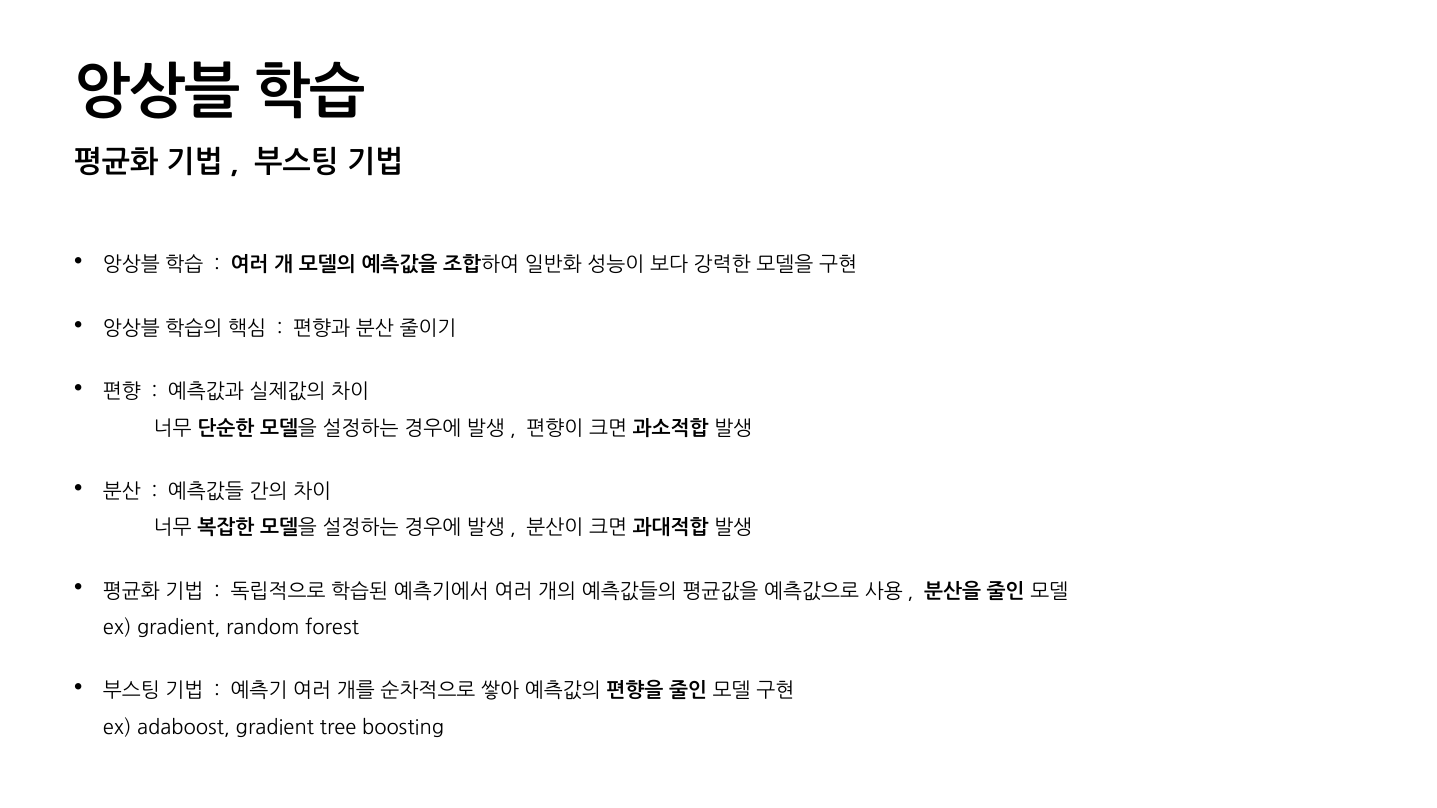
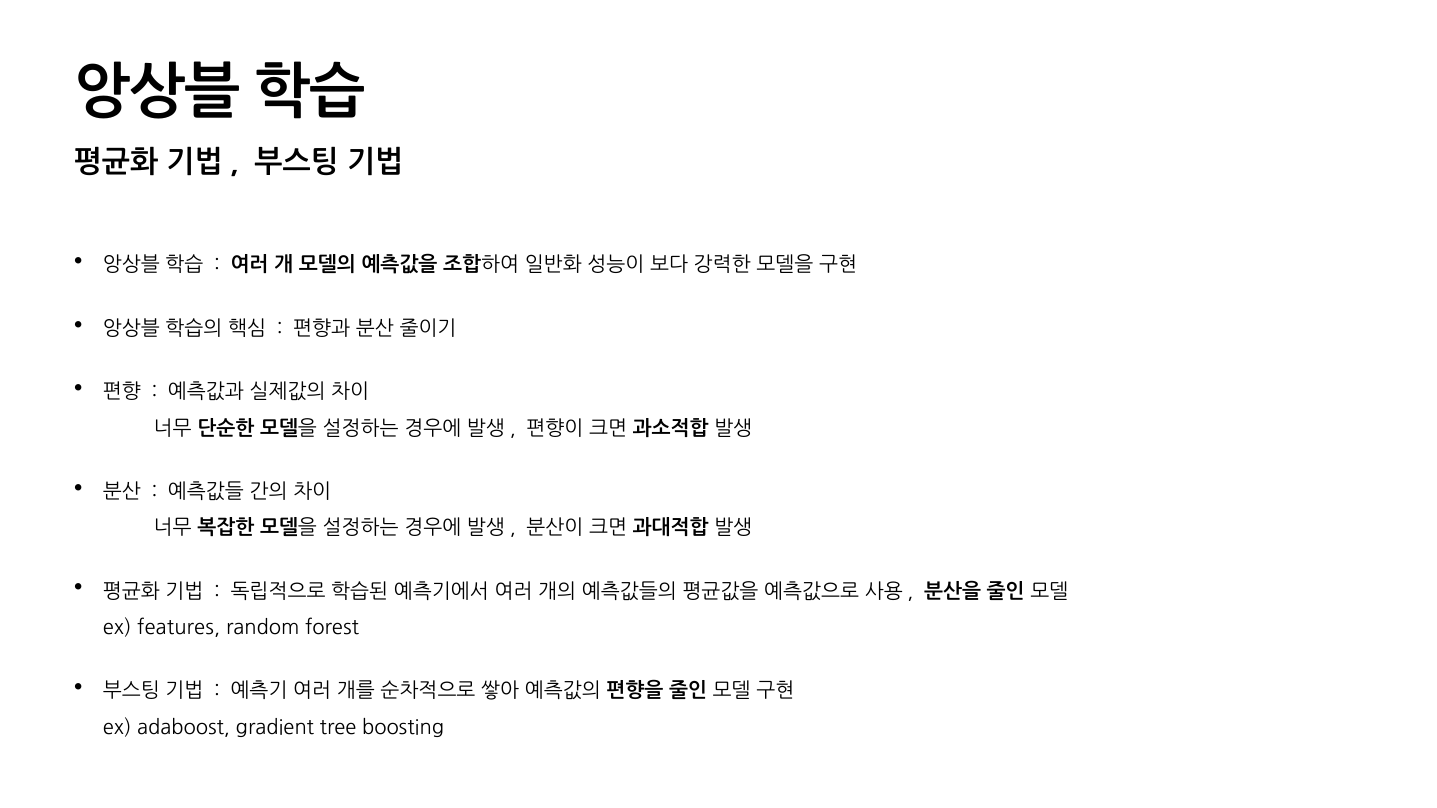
ex gradient: gradient -> features (179, 628)
